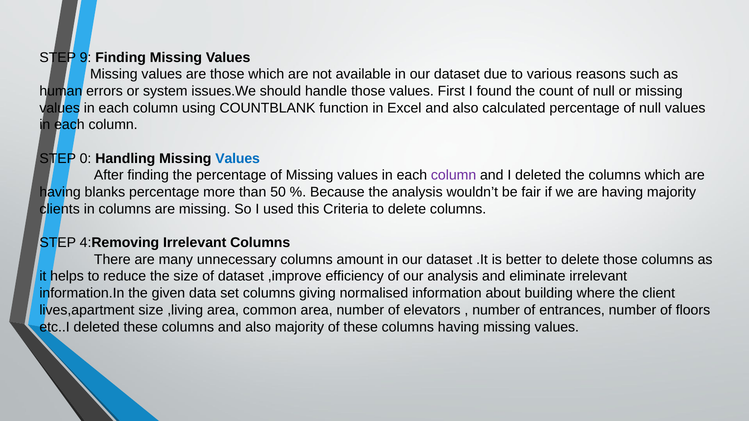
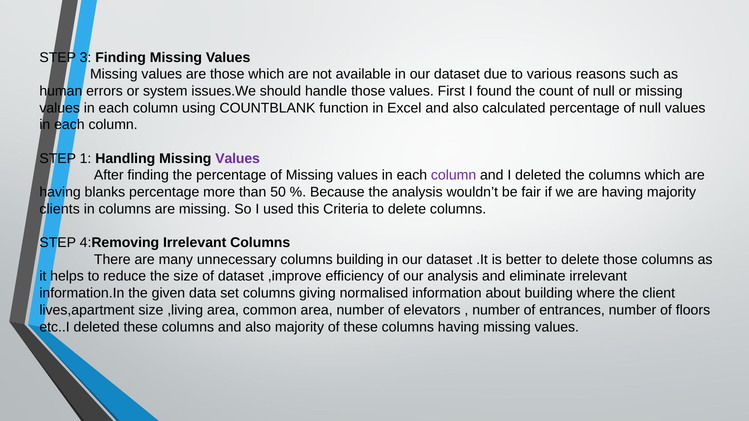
9: 9 -> 3 (86, 58)
0: 0 -> 1 (86, 159)
Values colour: blue -> purple (238, 159)
columns amount: amount -> building (360, 260)
